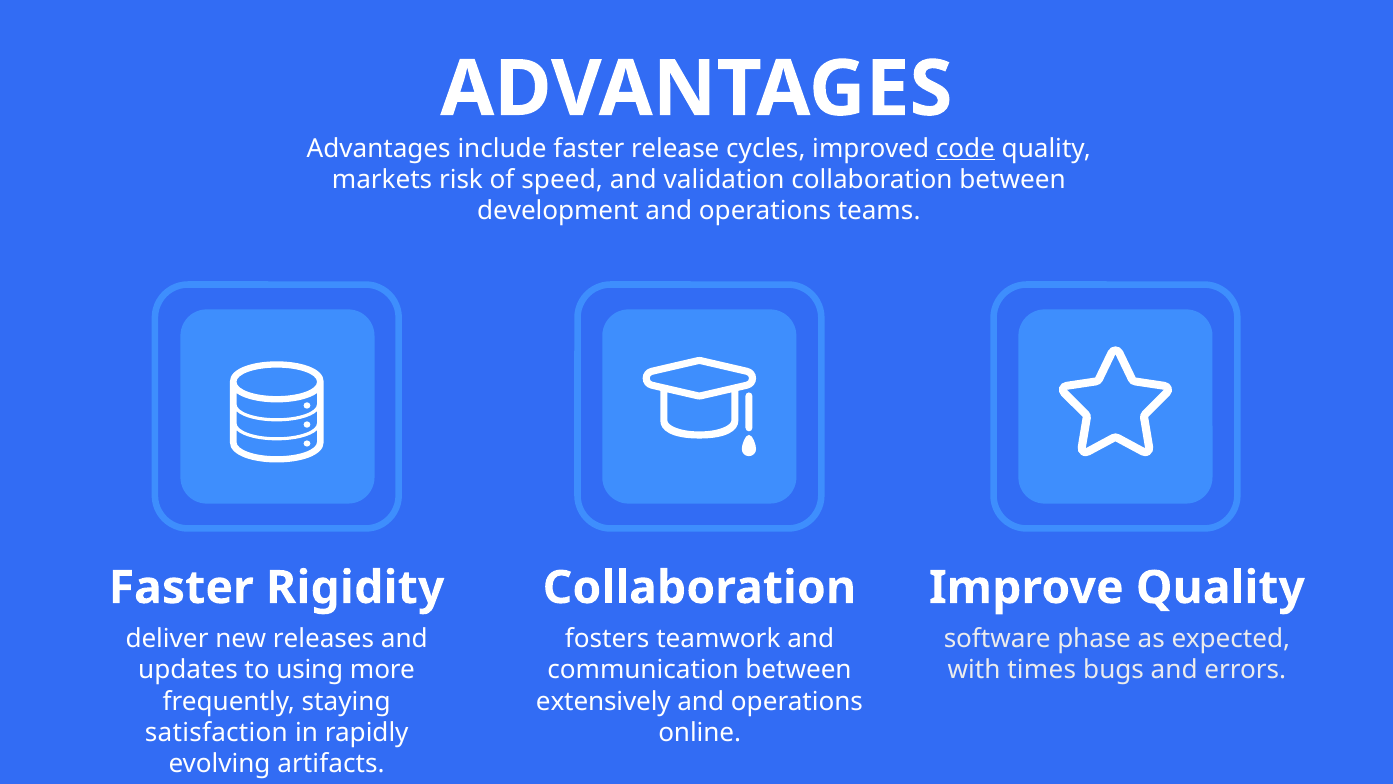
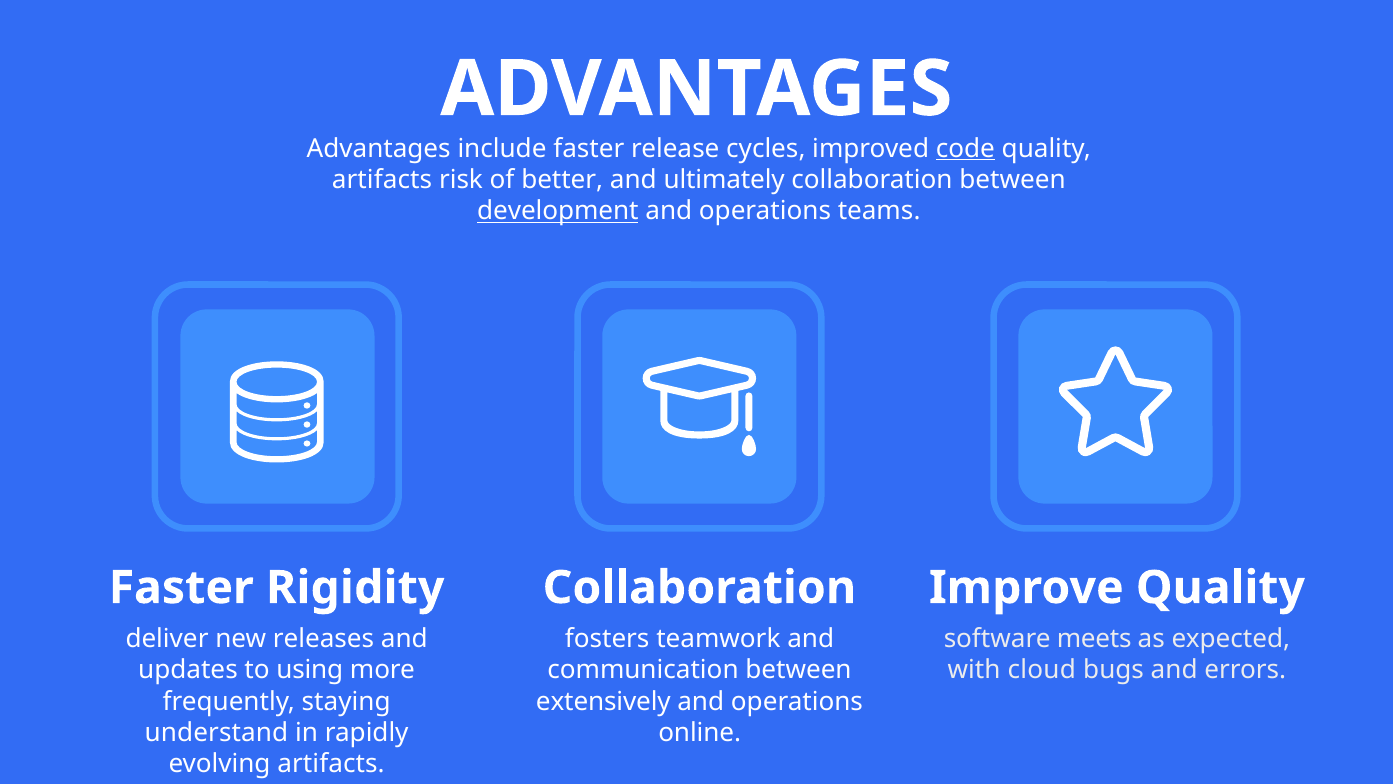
markets: markets -> artifacts (382, 180)
speed: speed -> better (562, 180)
validation: validation -> ultimately (724, 180)
development underline: none -> present (558, 211)
phase: phase -> meets (1094, 638)
times: times -> cloud (1042, 670)
satisfaction: satisfaction -> understand (216, 732)
